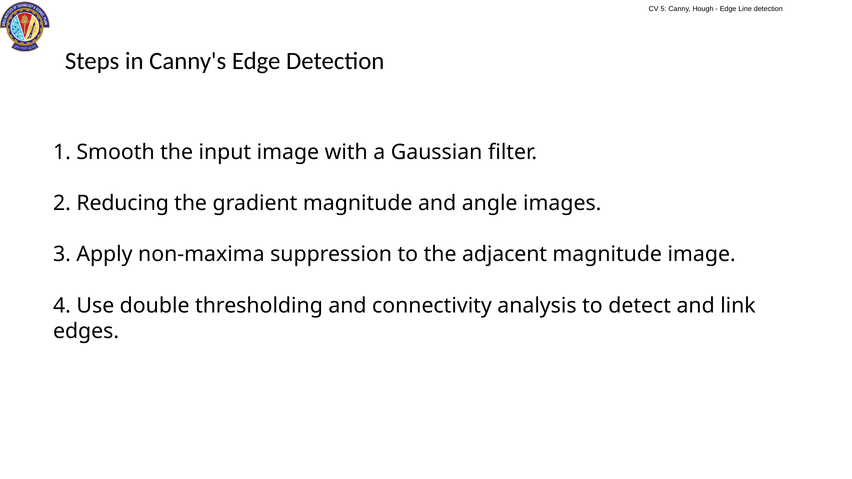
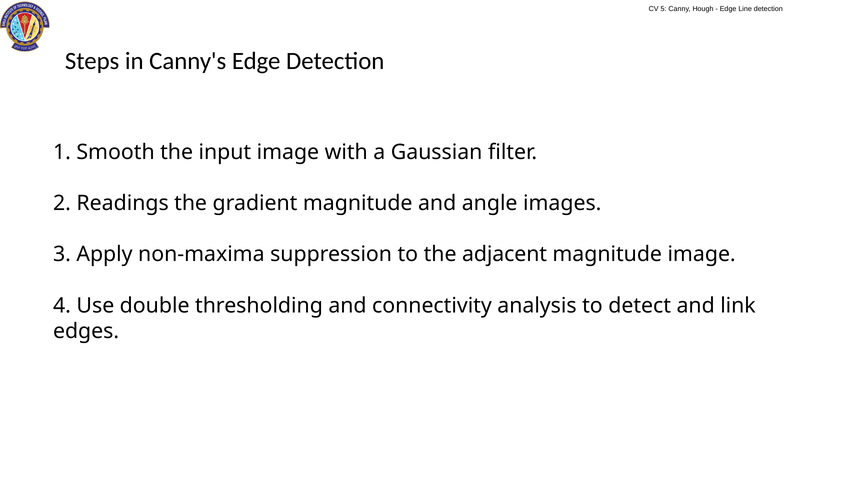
Reducing: Reducing -> Readings (123, 203)
